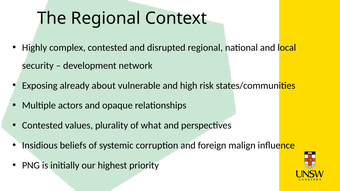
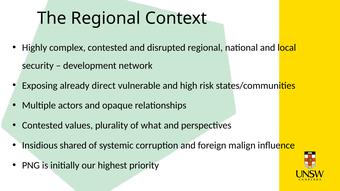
about: about -> direct (104, 86)
beliefs: beliefs -> shared (73, 146)
